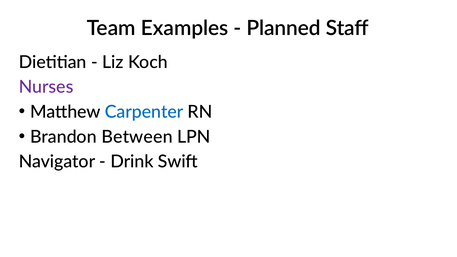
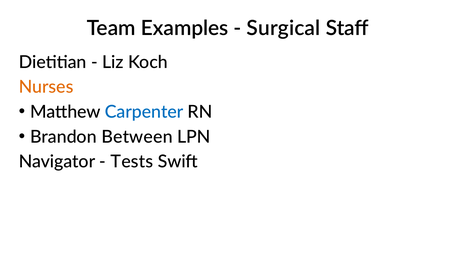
Planned: Planned -> Surgical (283, 28)
Nurses colour: purple -> orange (46, 87)
Drink: Drink -> Tests (132, 162)
